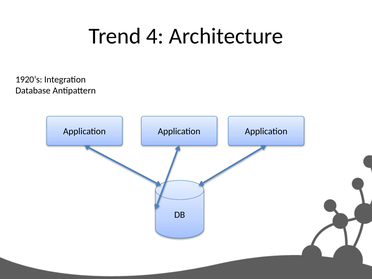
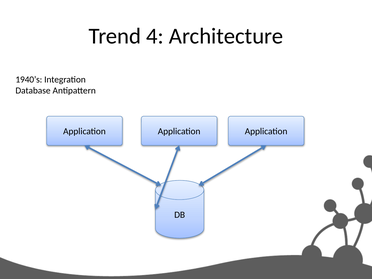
1920’s: 1920’s -> 1940’s (29, 79)
